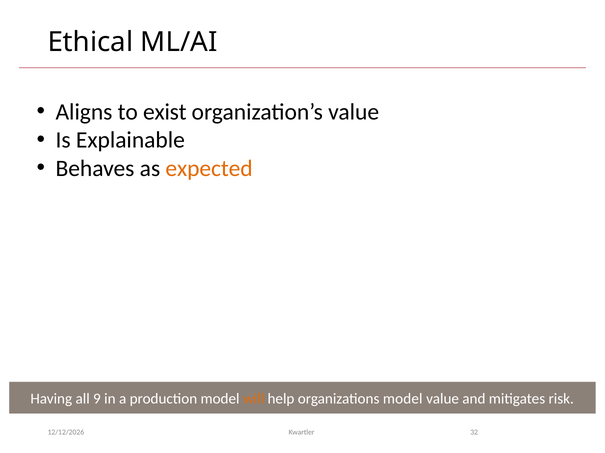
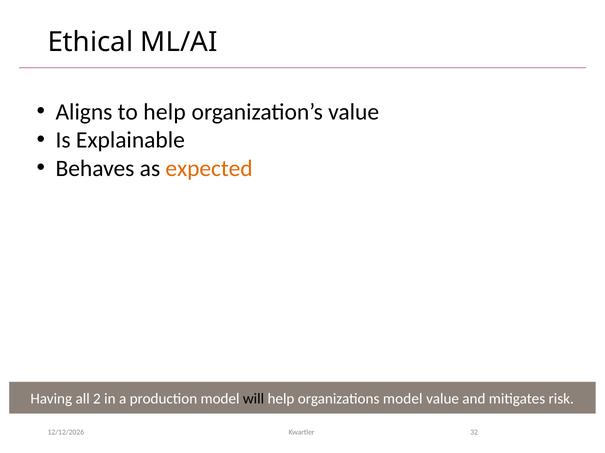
to exist: exist -> help (165, 112)
9: 9 -> 2 (97, 399)
will colour: orange -> black (254, 399)
